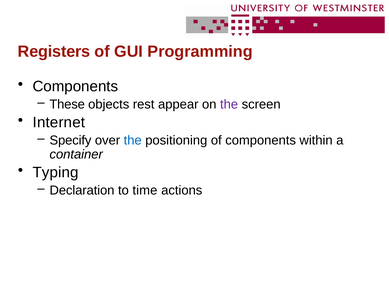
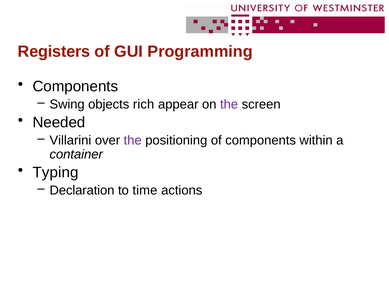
These: These -> Swing (67, 104)
rest: rest -> rich (144, 104)
Internet: Internet -> Needed (59, 122)
Specify: Specify -> Villarini (70, 140)
the colour: blue -> purple (133, 140)
